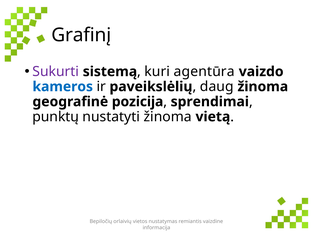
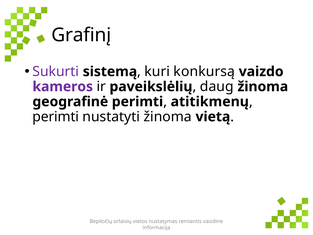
agentūra: agentūra -> konkursą (204, 71)
kameros colour: blue -> purple (63, 87)
geografinė pozicija: pozicija -> perimti (137, 102)
sprendimai: sprendimai -> atitikmenų (210, 102)
punktų: punktų -> perimti (56, 117)
